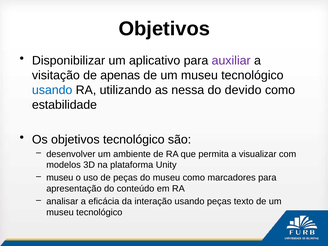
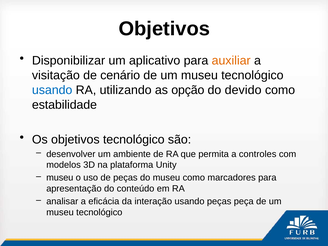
auxiliar colour: purple -> orange (231, 61)
apenas: apenas -> cenário (120, 75)
nessa: nessa -> opção (188, 90)
visualizar: visualizar -> controles (258, 154)
texto: texto -> peça (244, 201)
